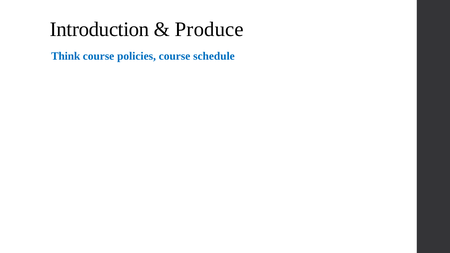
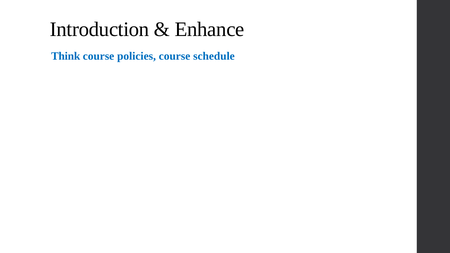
Produce: Produce -> Enhance (210, 29)
